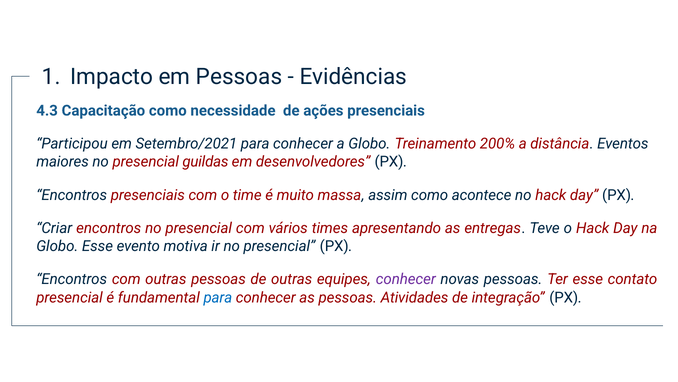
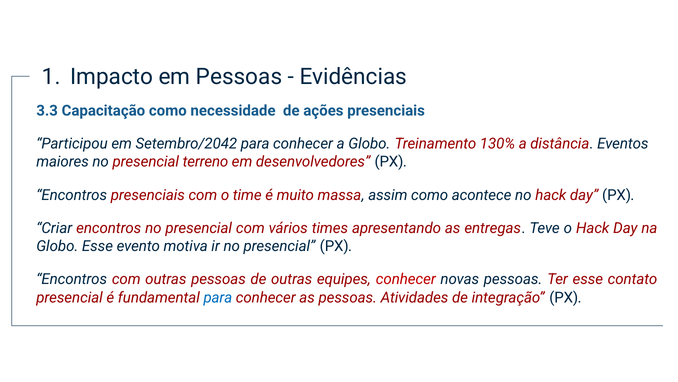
4.3: 4.3 -> 3.3 (47, 110)
Setembro/2021: Setembro/2021 -> Setembro/2042 (186, 144)
200%: 200% -> 130% (497, 144)
guildas: guildas -> terreno (205, 162)
conhecer colour: purple -> red (406, 279)
